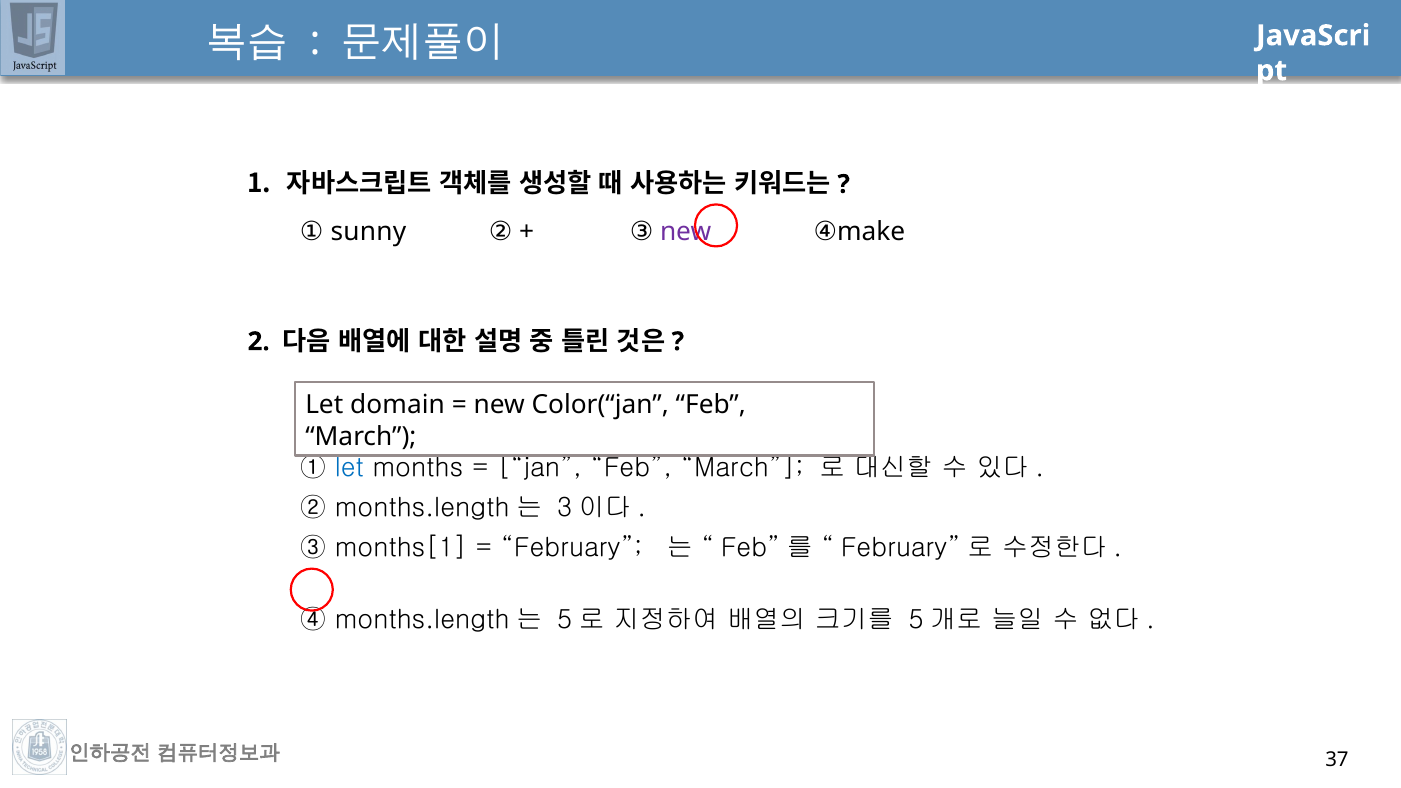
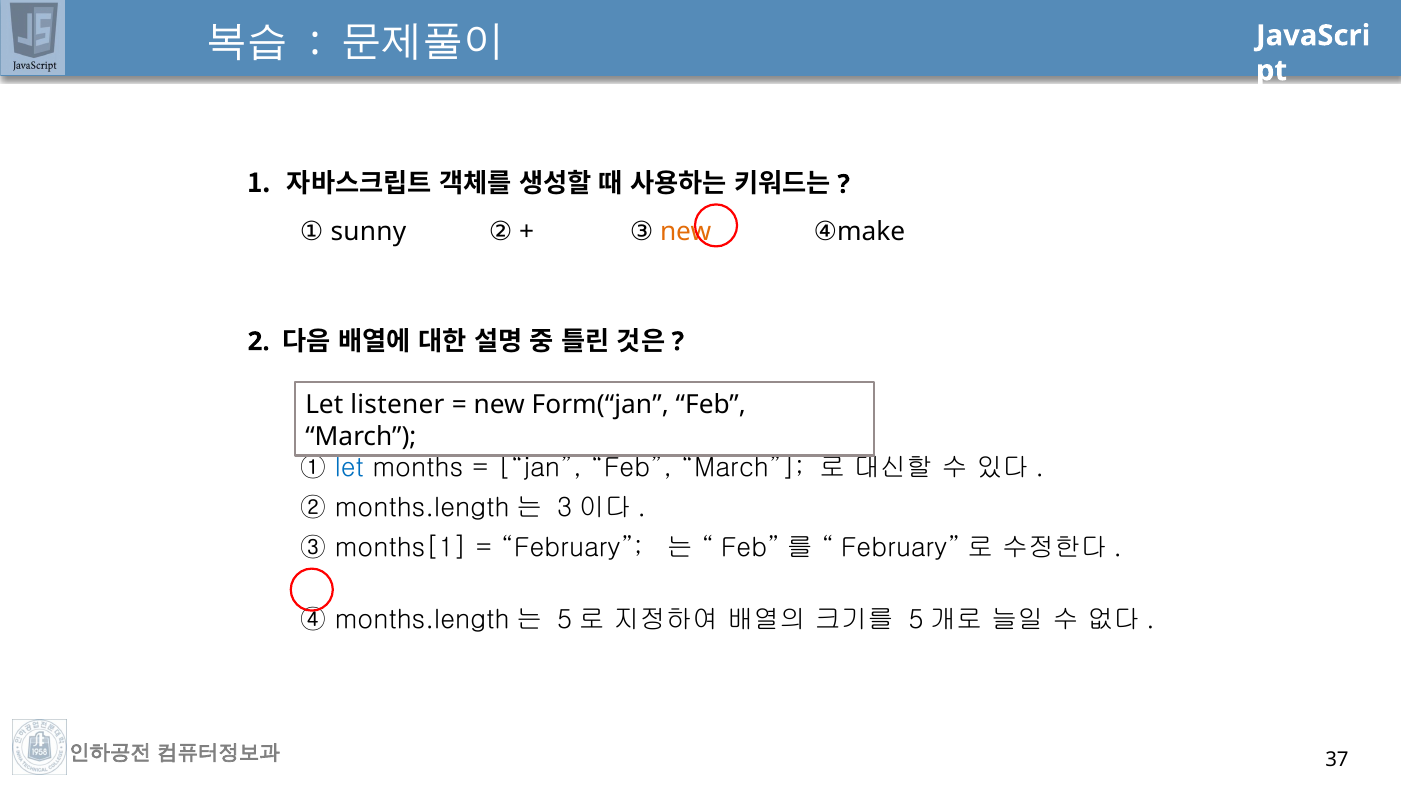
new colour: purple -> orange (686, 232)
domain: domain -> listener (397, 405)
Color(“jan: Color(“jan -> Form(“jan (600, 405)
